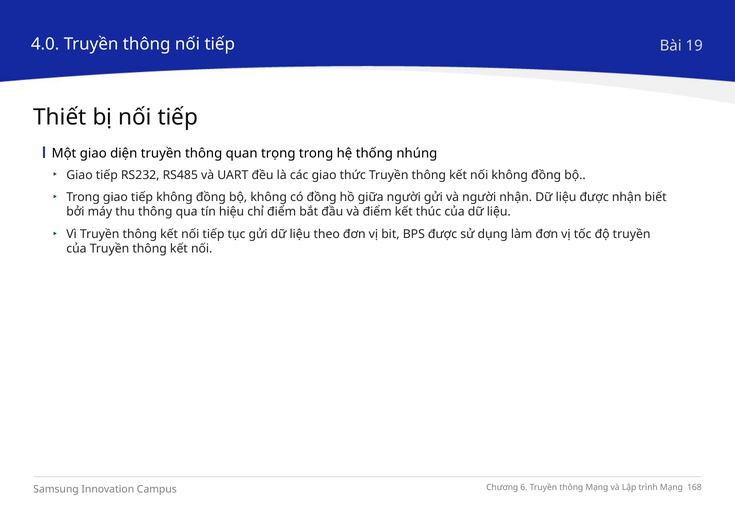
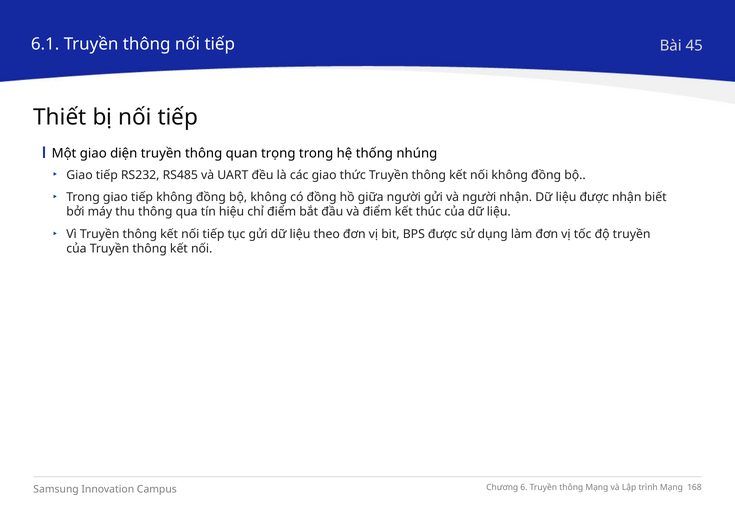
4.0: 4.0 -> 6.1 (45, 44)
19: 19 -> 45 (694, 46)
